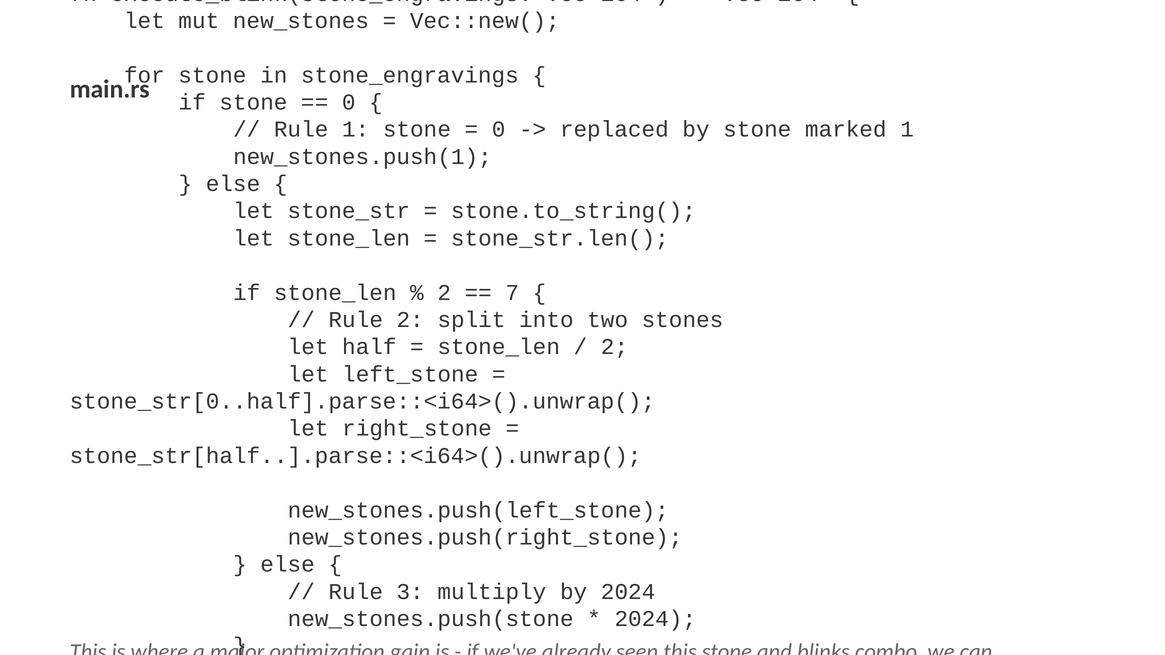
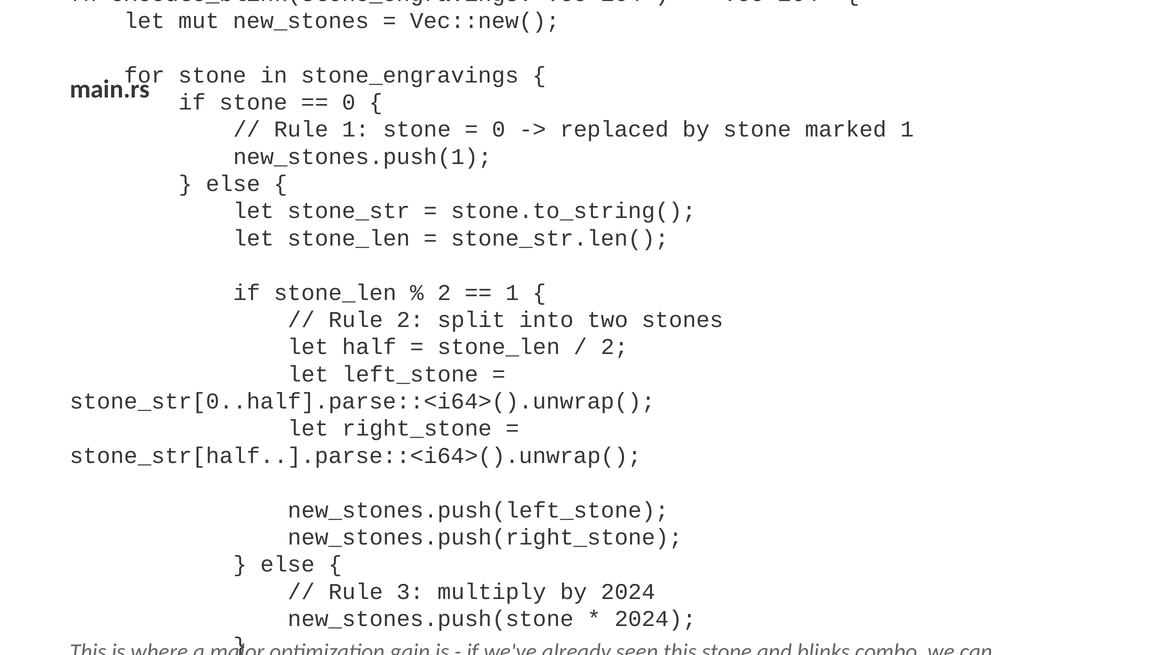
7: 7 -> 1 (512, 293)
